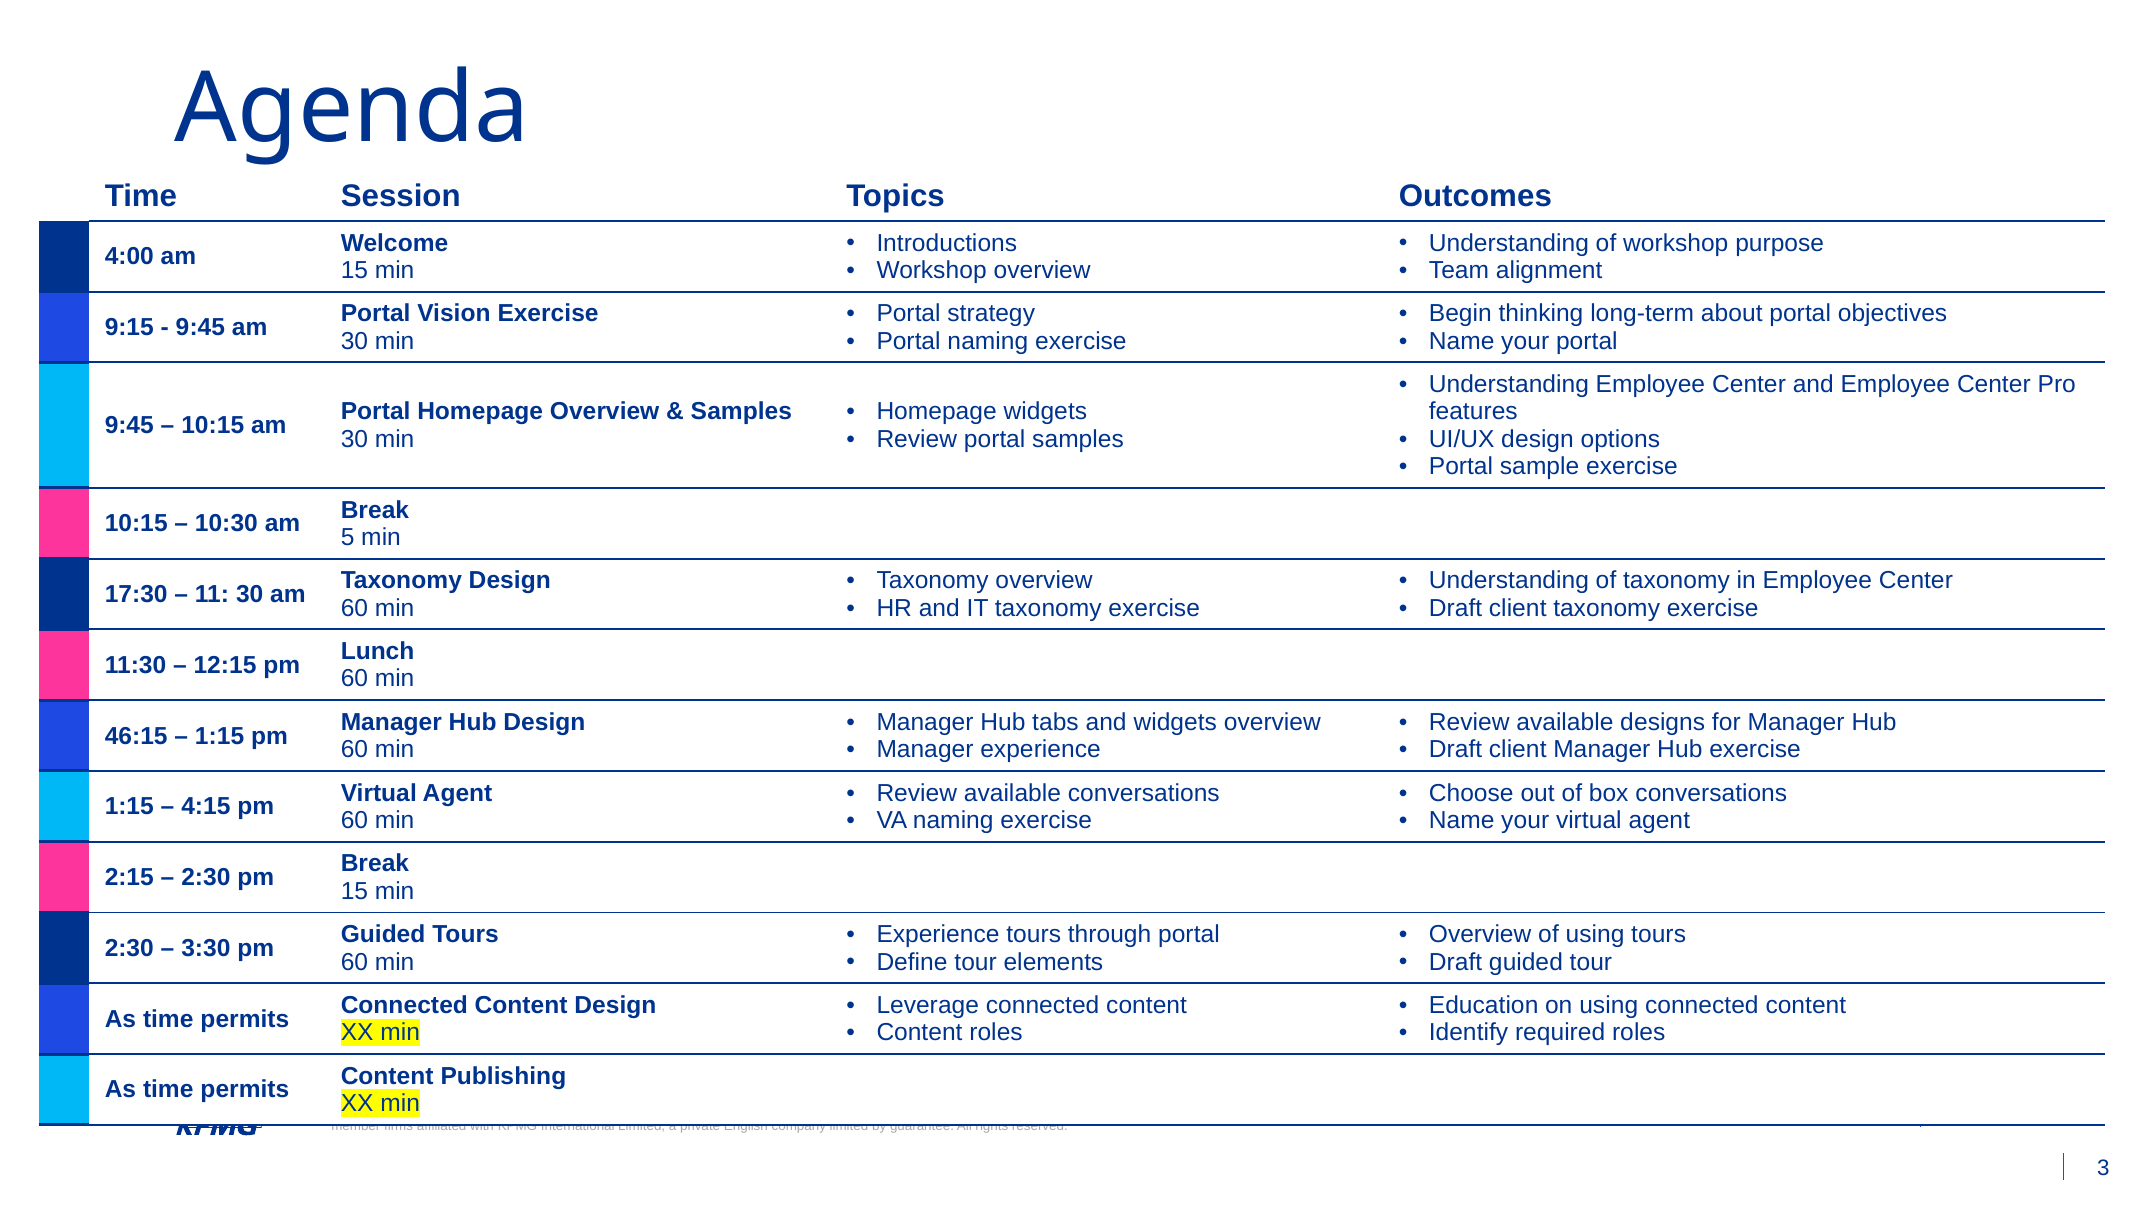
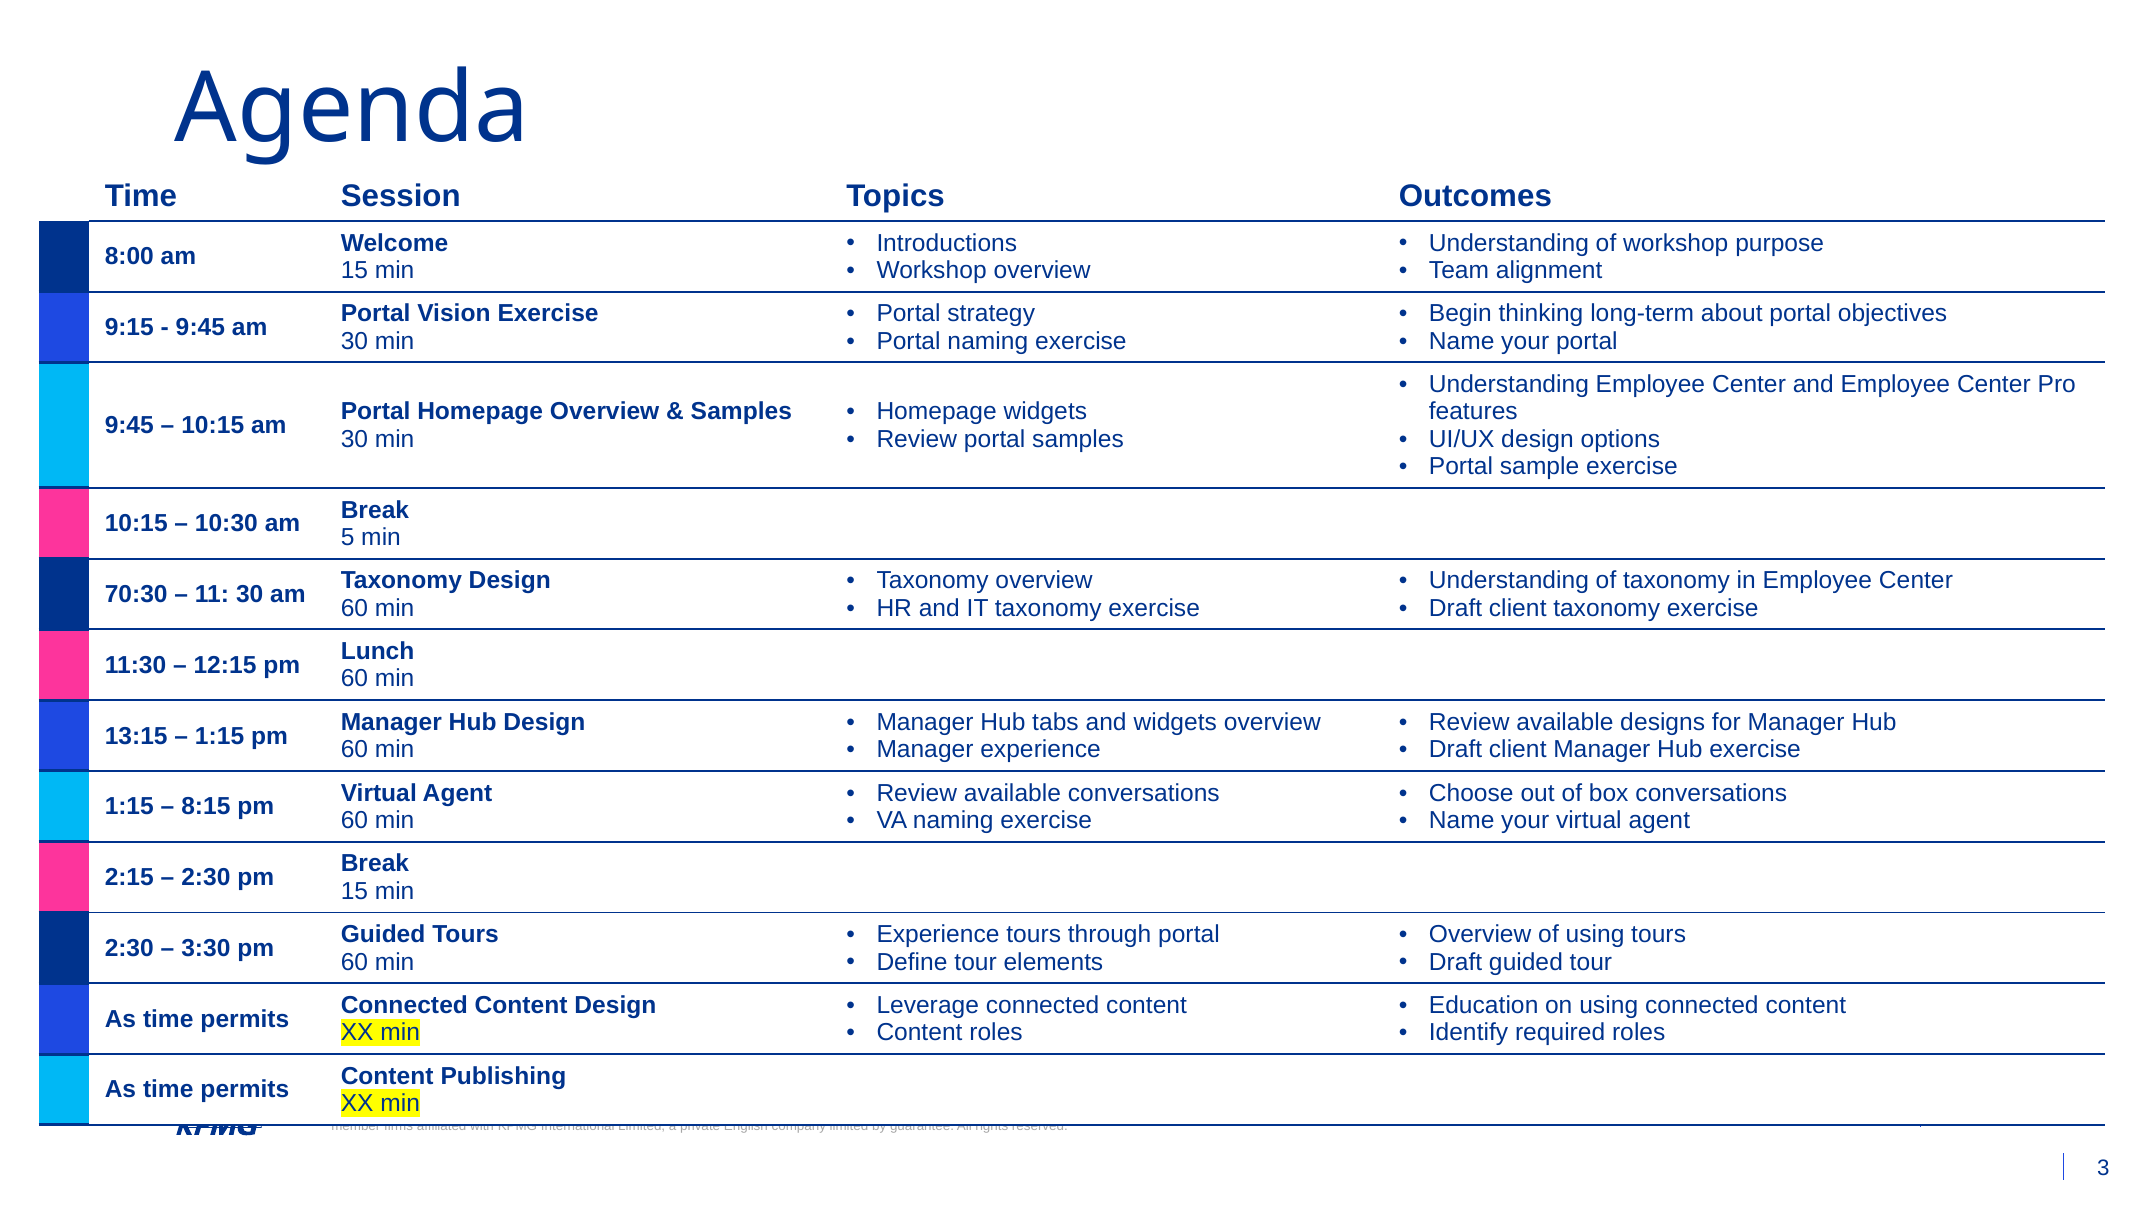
4:00: 4:00 -> 8:00 (129, 257)
17:30: 17:30 -> 70:30 (136, 595)
46:15: 46:15 -> 13:15 (136, 736)
4:15: 4:15 -> 8:15 (206, 807)
